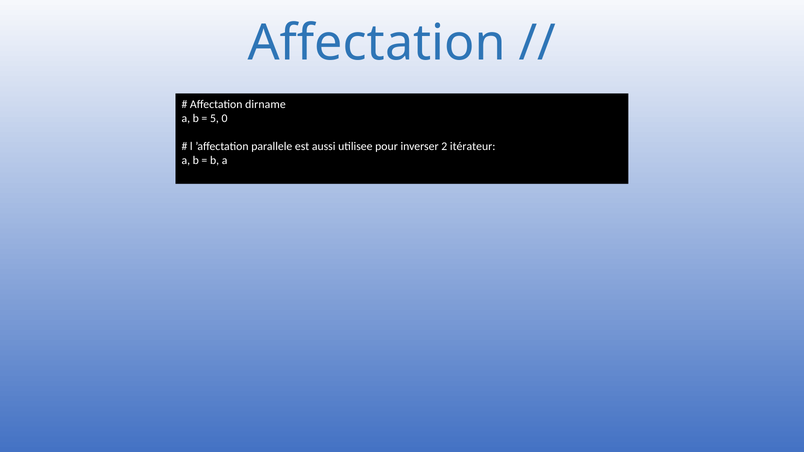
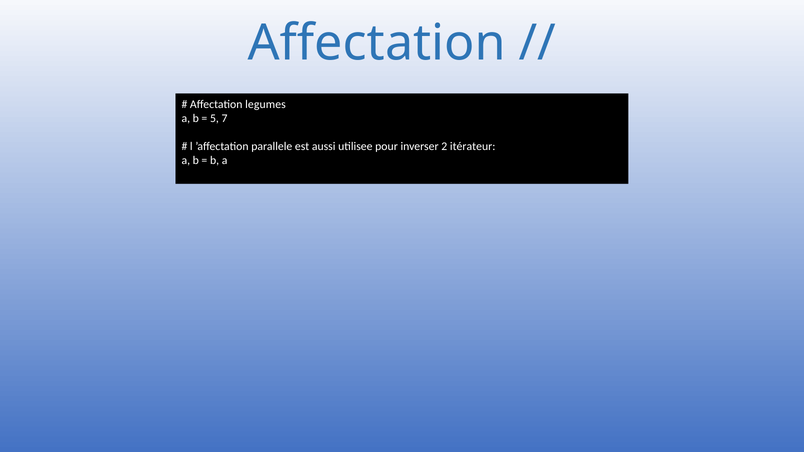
dirname: dirname -> legumes (265, 104)
0: 0 -> 7 (225, 118)
